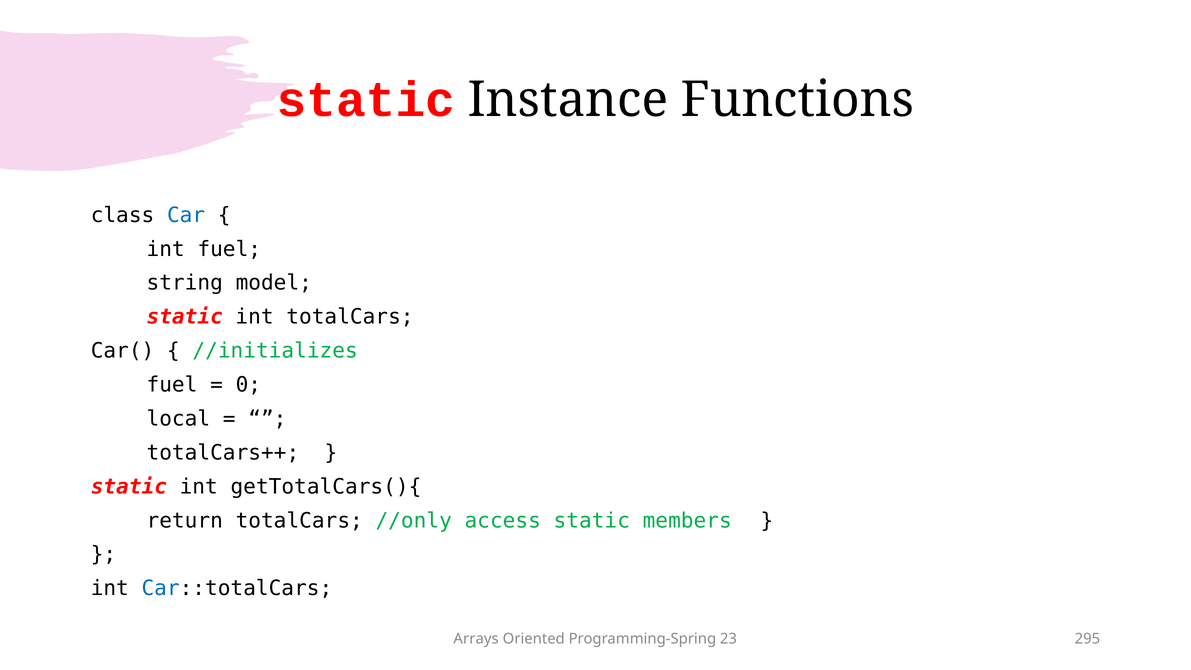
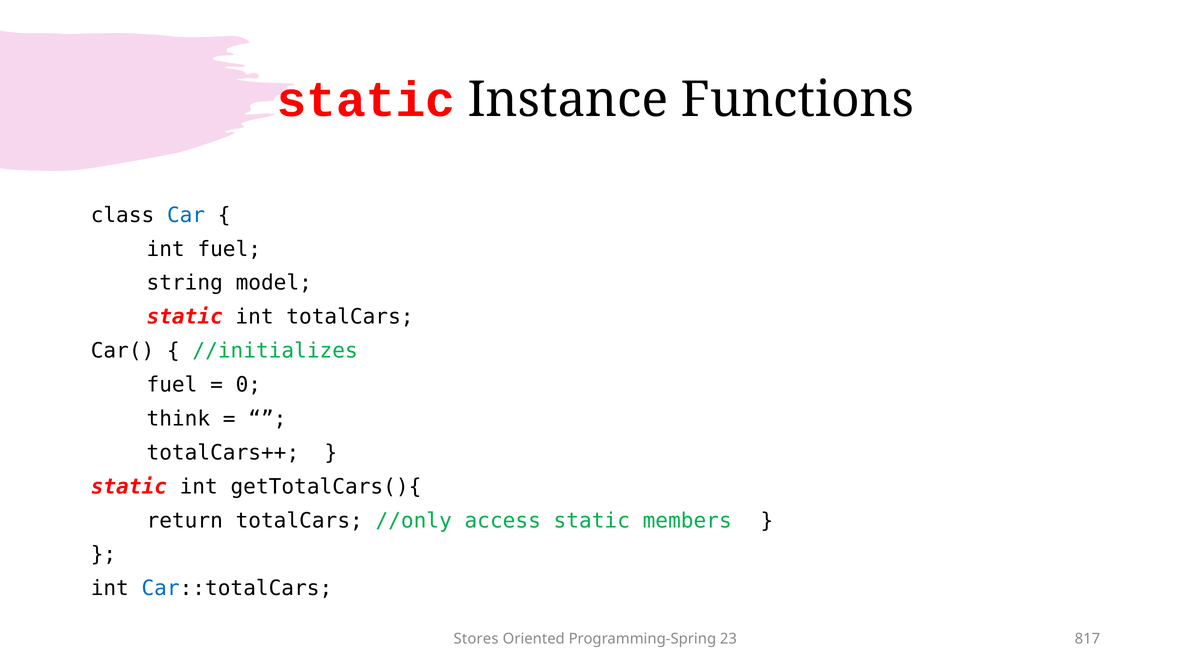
local: local -> think (178, 419)
Arrays: Arrays -> Stores (476, 639)
295: 295 -> 817 (1087, 639)
